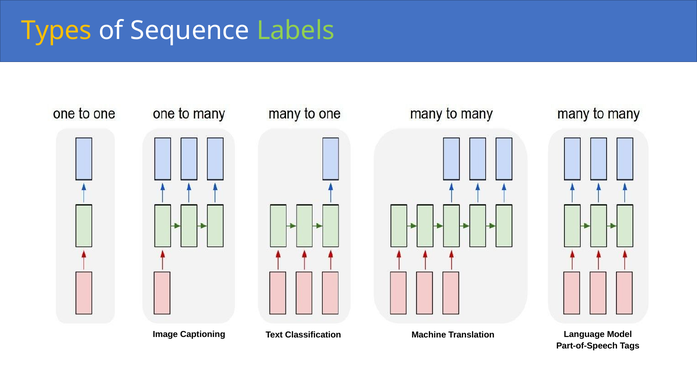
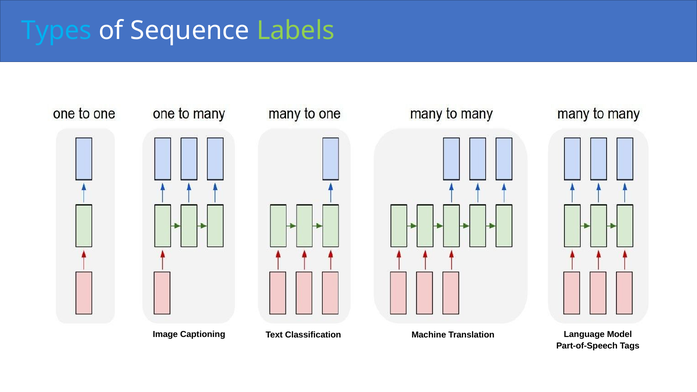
Types colour: yellow -> light blue (57, 31)
